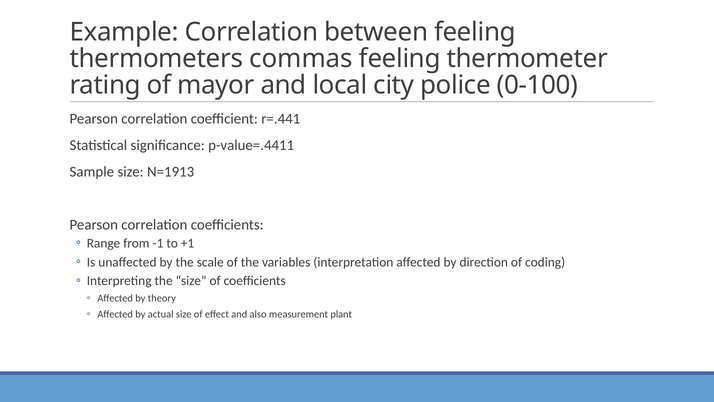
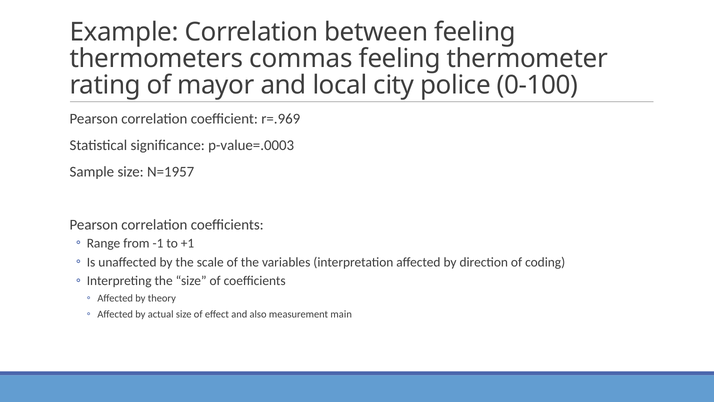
r=.441: r=.441 -> r=.969 (281, 119)
p-value=.4411: p-value=.4411 -> p-value=.0003 (251, 145)
N=1913: N=1913 -> N=1957 (171, 172)
plant: plant -> main (341, 314)
